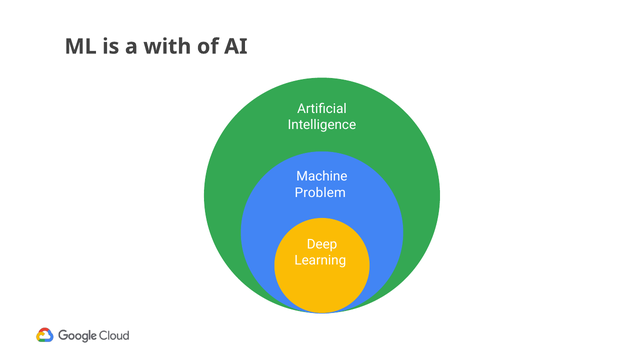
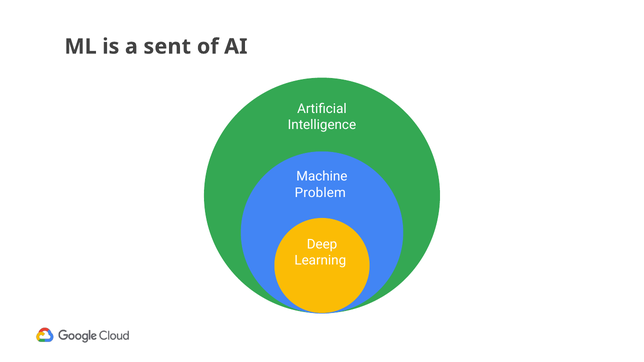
with: with -> sent (167, 47)
